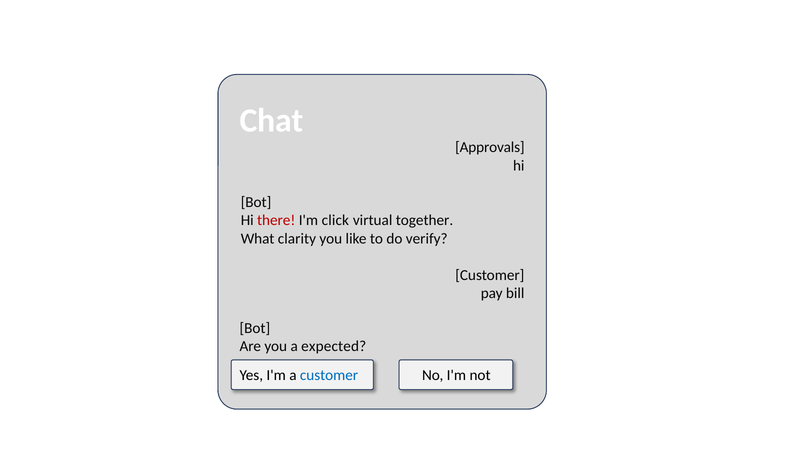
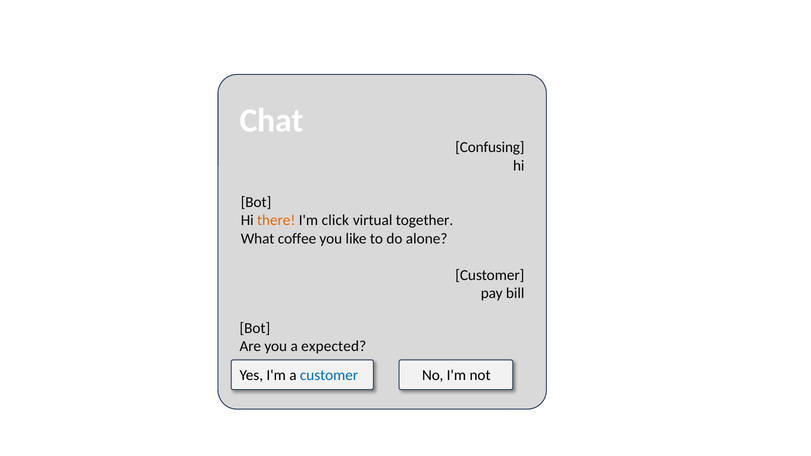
Approvals: Approvals -> Confusing (490, 147)
there colour: red -> orange (276, 220)
clarity: clarity -> coffee (297, 239)
verify: verify -> alone (427, 239)
